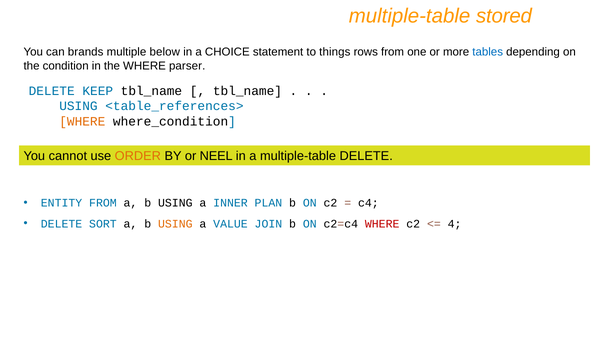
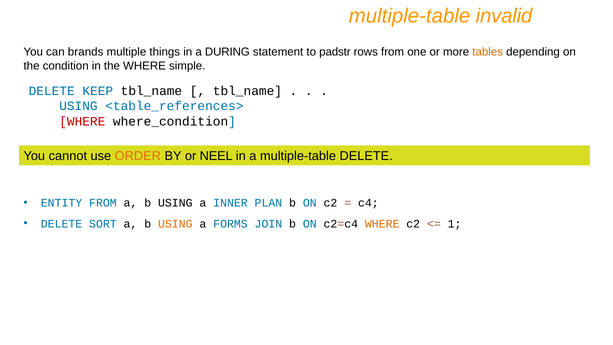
stored: stored -> invalid (504, 16)
below: below -> things (165, 52)
CHOICE: CHOICE -> DURING (227, 52)
things: things -> padstr (335, 52)
tables colour: blue -> orange (488, 52)
parser: parser -> simple (187, 66)
WHERE colour: orange -> red (82, 122)
VALUE: VALUE -> FORMS (230, 224)
WHERE colour: red -> orange (382, 224)
4: 4 -> 1 (455, 224)
